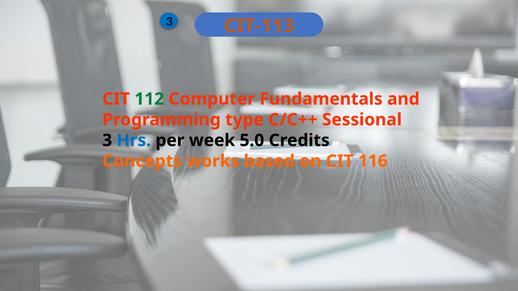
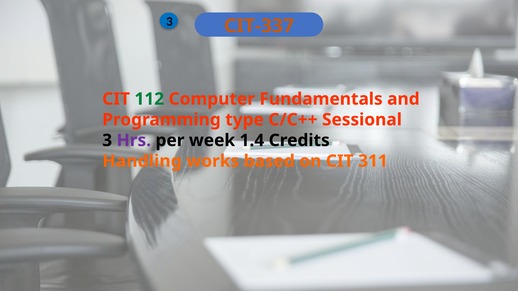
CIT-113: CIT-113 -> CIT-337 (259, 26)
Hrs colour: blue -> purple (134, 141)
5.0: 5.0 -> 1.4 (252, 141)
Concepts: Concepts -> Handling (142, 161)
116: 116 -> 311 (373, 161)
